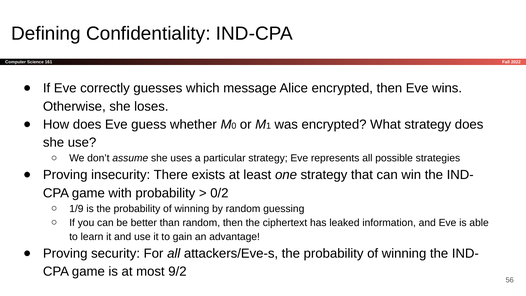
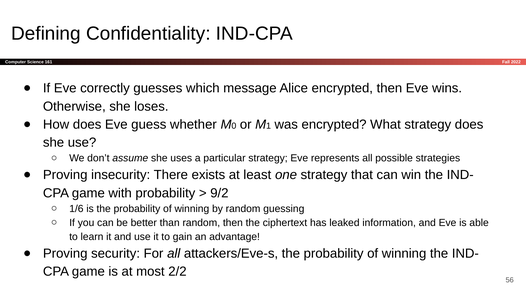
0/2: 0/2 -> 9/2 (219, 193)
1/9: 1/9 -> 1/6 (76, 209)
9/2: 9/2 -> 2/2 (177, 272)
